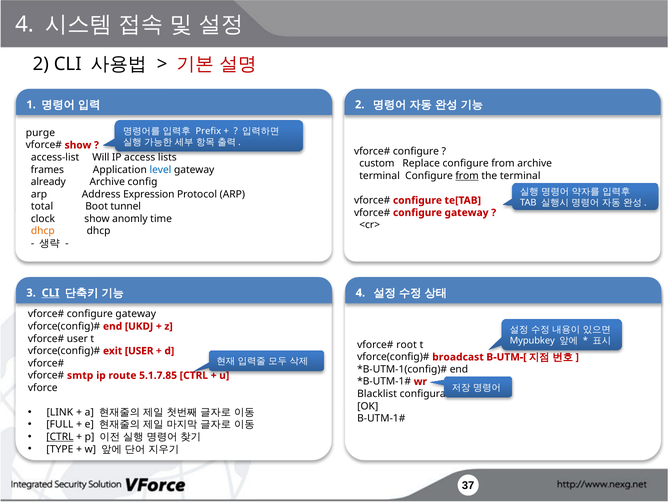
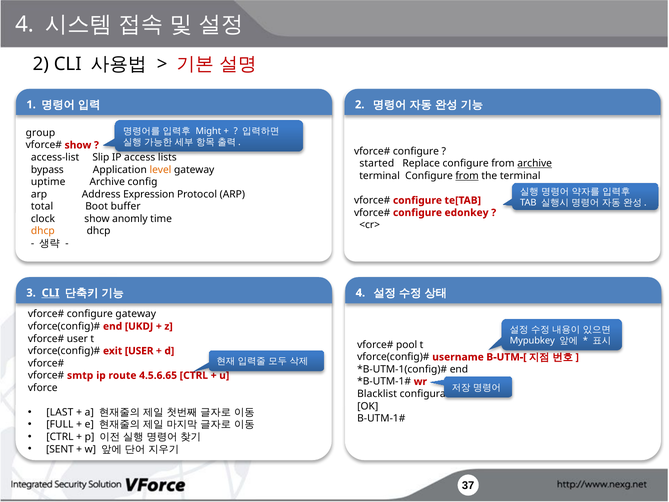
Prefix: Prefix -> Might (208, 131)
purge: purge -> group (40, 133)
Will: Will -> Slip (101, 157)
custom: custom -> started (377, 163)
archive underline: none -> present (535, 163)
frames: frames -> bypass (47, 170)
level colour: blue -> orange (160, 170)
already: already -> uptime (48, 182)
tunnel: tunnel -> buffer (126, 206)
gateway: gateway -> edonkey (467, 213)
root: root -> pool (407, 345)
broadcast: broadcast -> username (458, 357)
5.1.7.85: 5.1.7.85 -> 4.5.6.65 (158, 375)
LINK: LINK -> LAST (60, 412)
CTRL underline: present -> none (60, 437)
TYPE: TYPE -> SENT (60, 449)
